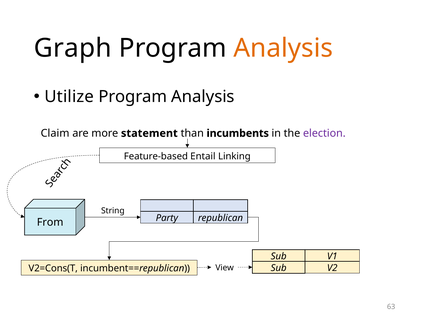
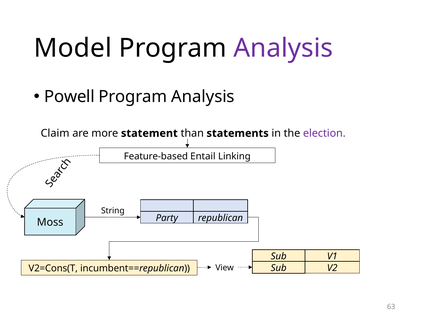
Graph: Graph -> Model (73, 48)
Analysis colour: orange -> purple (283, 48)
Utilize: Utilize -> Powell (69, 97)
incumbents: incumbents -> statements (238, 133)
From: From -> Moss (50, 222)
